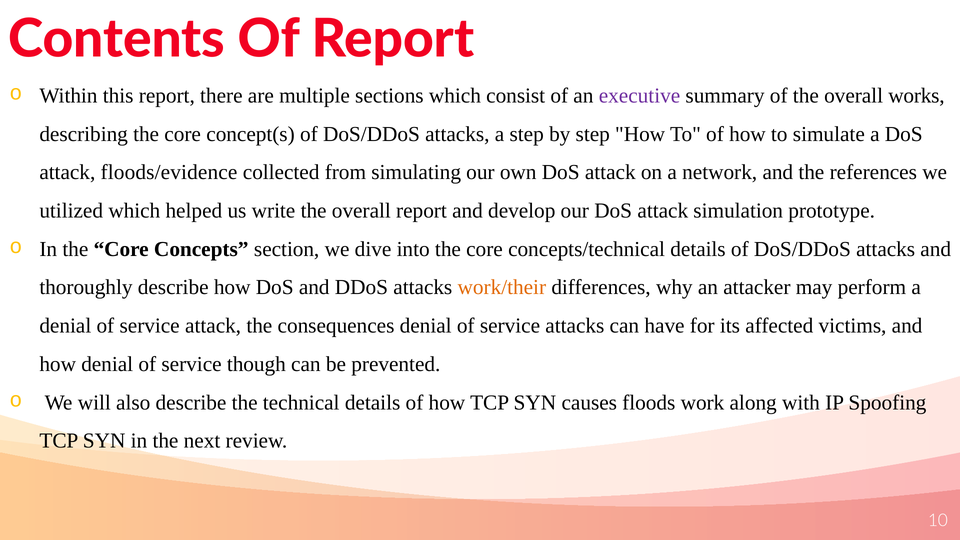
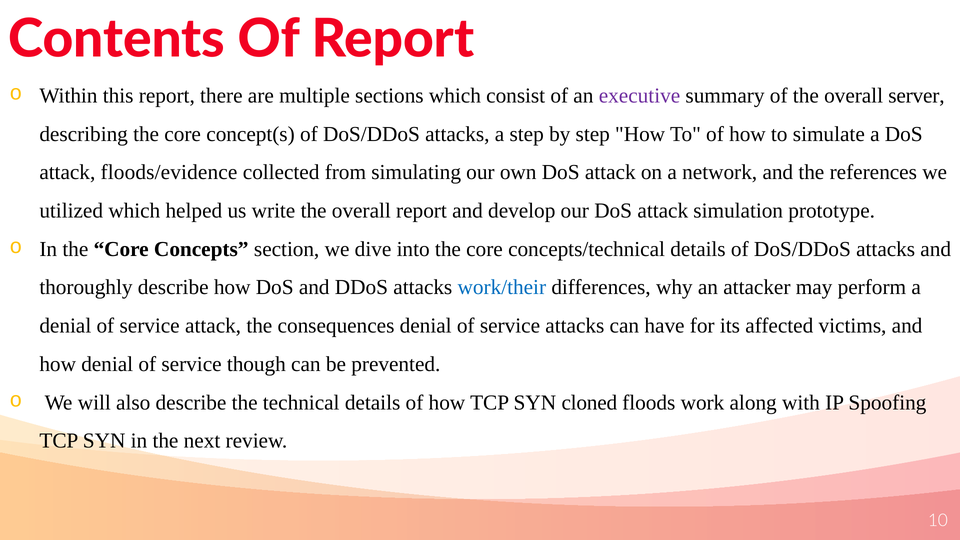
works: works -> server (916, 96)
work/their colour: orange -> blue (502, 287)
causes: causes -> cloned (589, 403)
